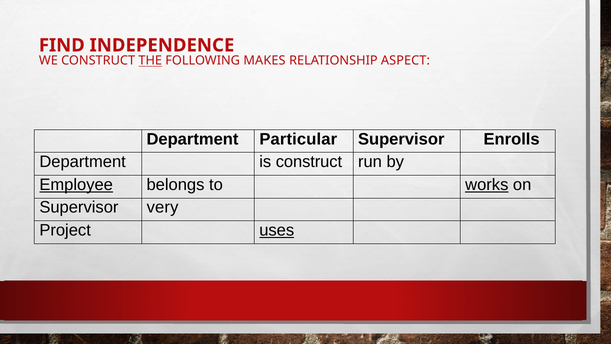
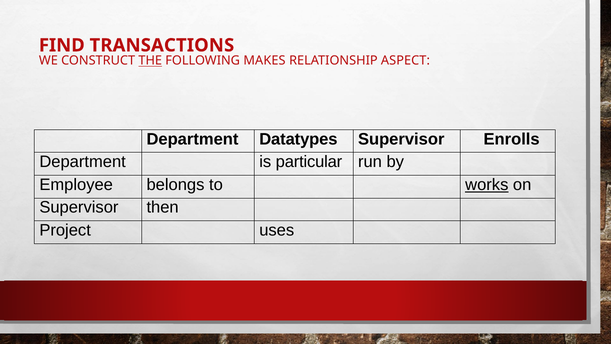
INDEPENDENCE: INDEPENDENCE -> TRANSACTIONS (162, 45)
Particular: Particular -> Datatypes (298, 139)
is construct: construct -> particular (309, 162)
Employee underline: present -> none (76, 185)
very: very -> then (163, 207)
uses underline: present -> none (277, 230)
